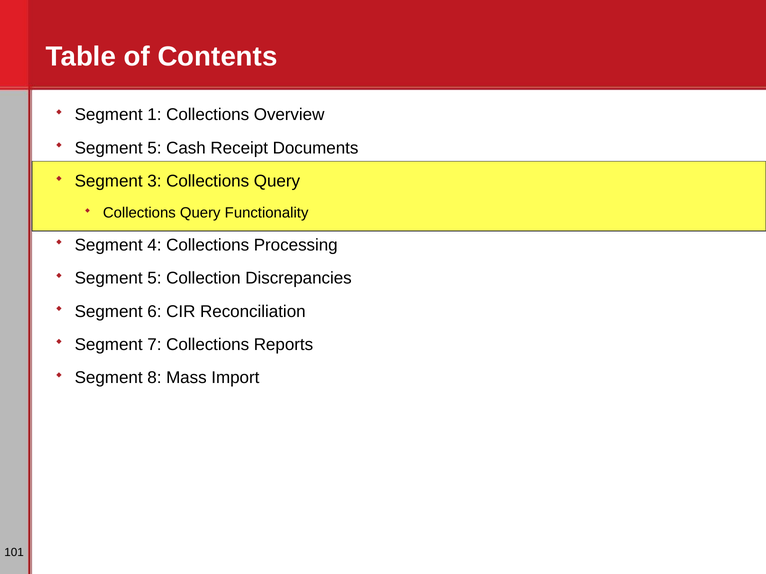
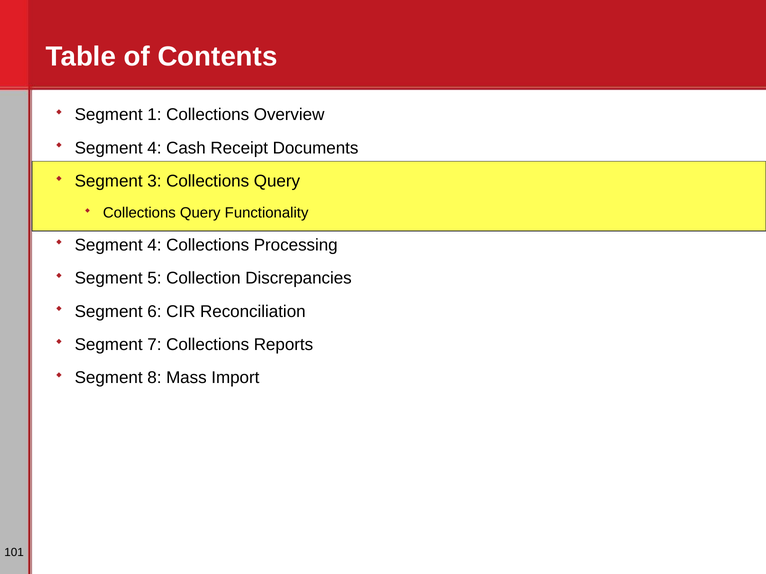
5: 5 -> 4 (154, 148)
